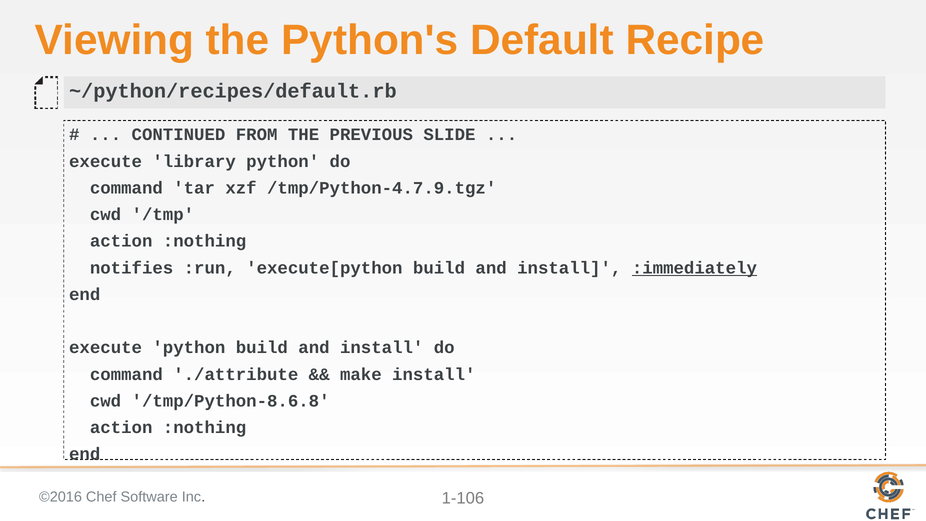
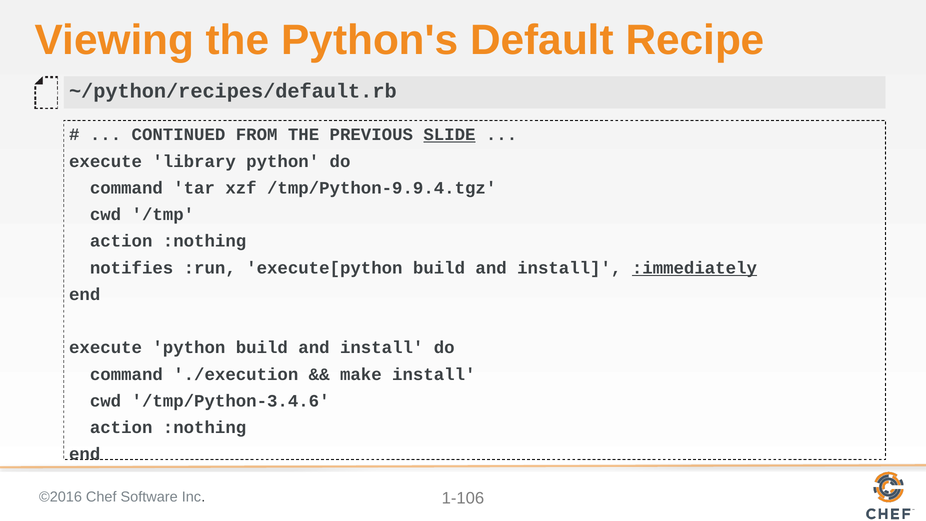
SLIDE underline: none -> present (449, 135)
/tmp/Python-4.7.9.tgz: /tmp/Python-4.7.9.tgz -> /tmp/Python-9.9.4.tgz (382, 188)
./attribute: ./attribute -> ./execution (236, 374)
/tmp/Python-8.6.8: /tmp/Python-8.6.8 -> /tmp/Python-3.4.6 (231, 401)
